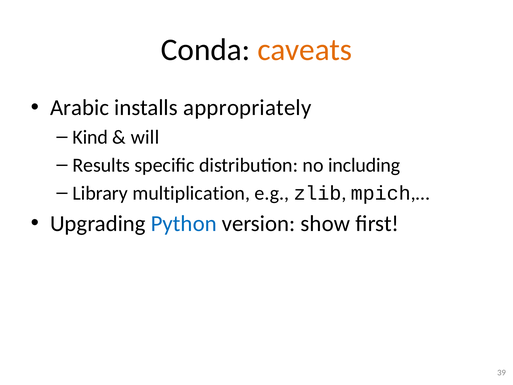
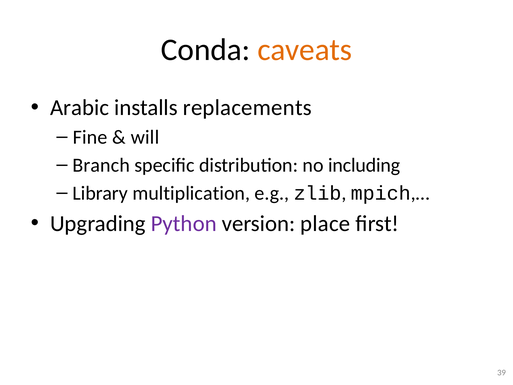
appropriately: appropriately -> replacements (247, 108)
Kind: Kind -> Fine (90, 137)
Results: Results -> Branch (101, 165)
Python colour: blue -> purple (184, 223)
show: show -> place (325, 223)
